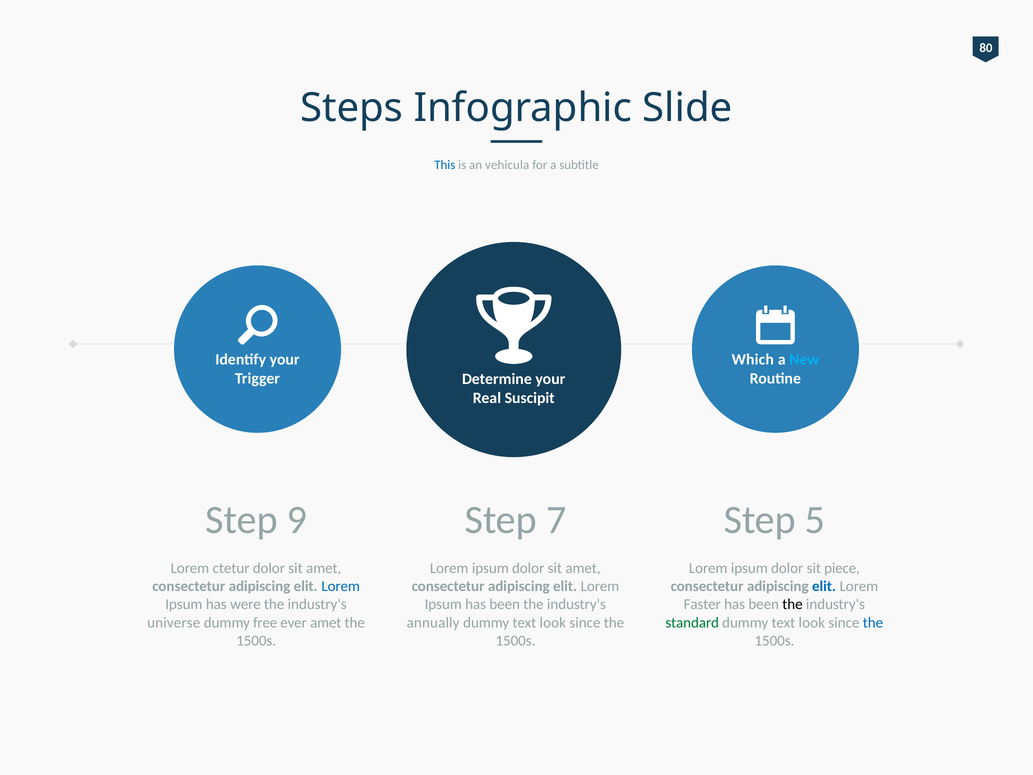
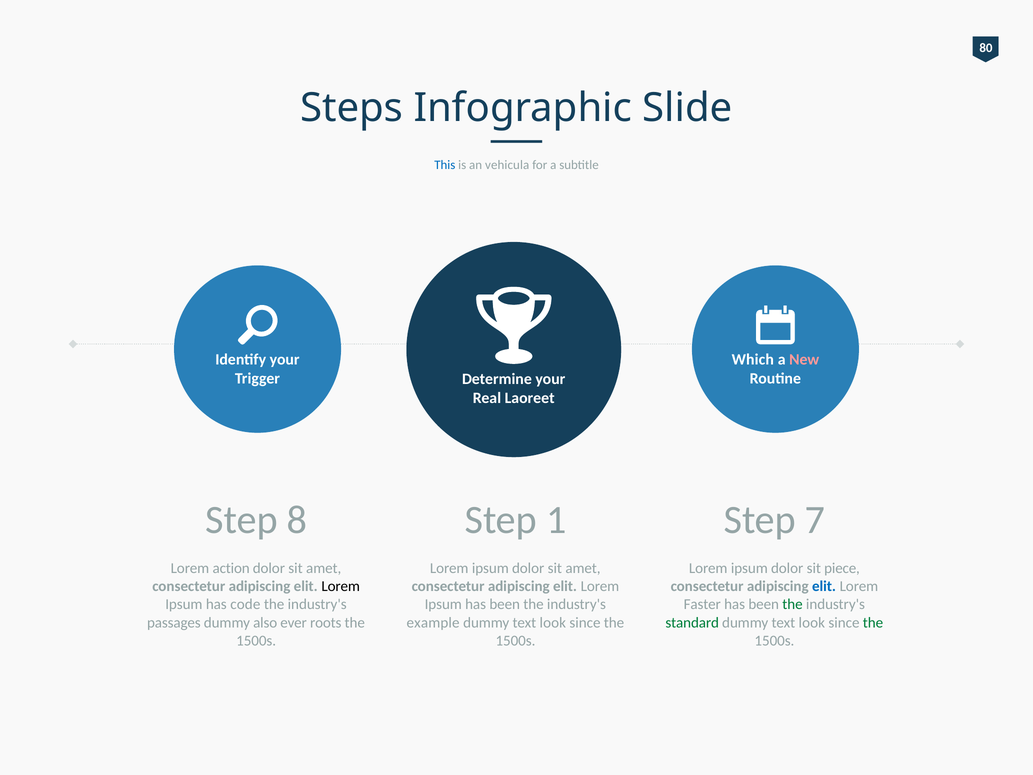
New colour: light blue -> pink (804, 360)
Suscipit: Suscipit -> Laoreet (530, 398)
9: 9 -> 8 (297, 520)
7: 7 -> 1 (556, 520)
5: 5 -> 7 (815, 520)
ctetur: ctetur -> action (231, 568)
Lorem colour: blue -> black (341, 586)
were: were -> code (245, 604)
the colour: black -> green (792, 604)
universe: universe -> passages (174, 622)
free: free -> also (265, 622)
ever amet: amet -> roots (326, 622)
annually: annually -> example (433, 622)
the colour: blue -> green (873, 622)
